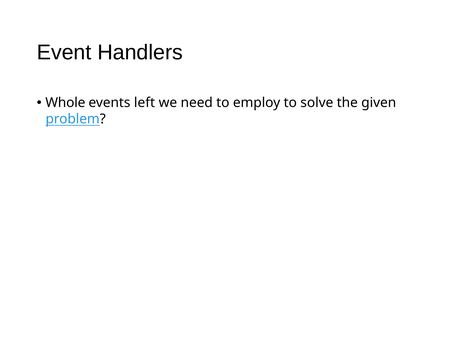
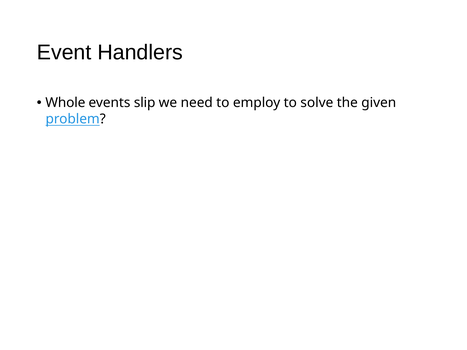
left: left -> slip (145, 103)
